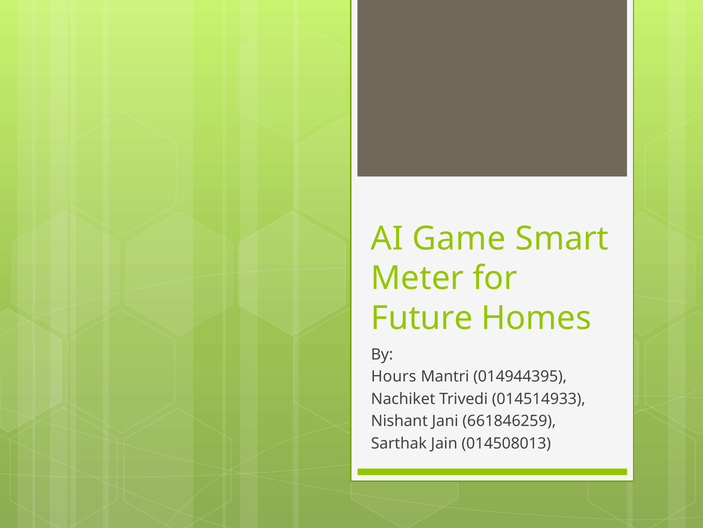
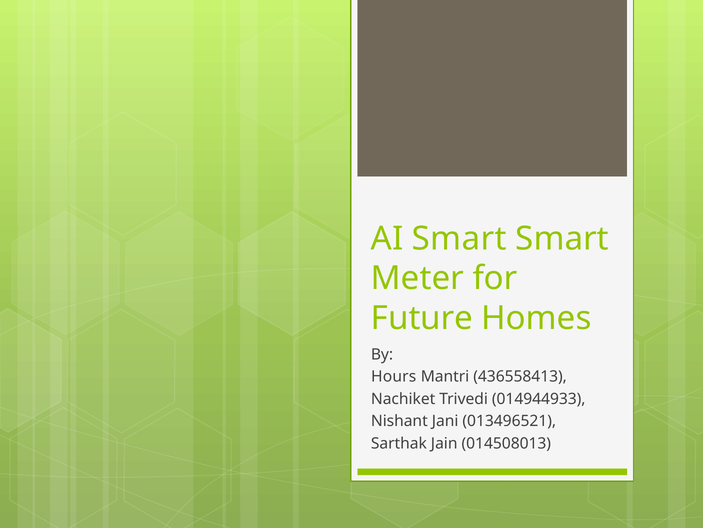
AI Game: Game -> Smart (459, 238)
014944395: 014944395 -> 436558413 (520, 376)
014514933: 014514933 -> 014944933 (539, 398)
661846259: 661846259 -> 013496521 (509, 421)
